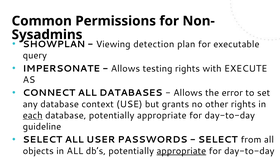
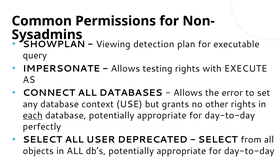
guideline: guideline -> perfectly (42, 126)
PASSWORDS: PASSWORDS -> DEPRECATED (153, 139)
appropriate underline: present -> none (181, 150)
